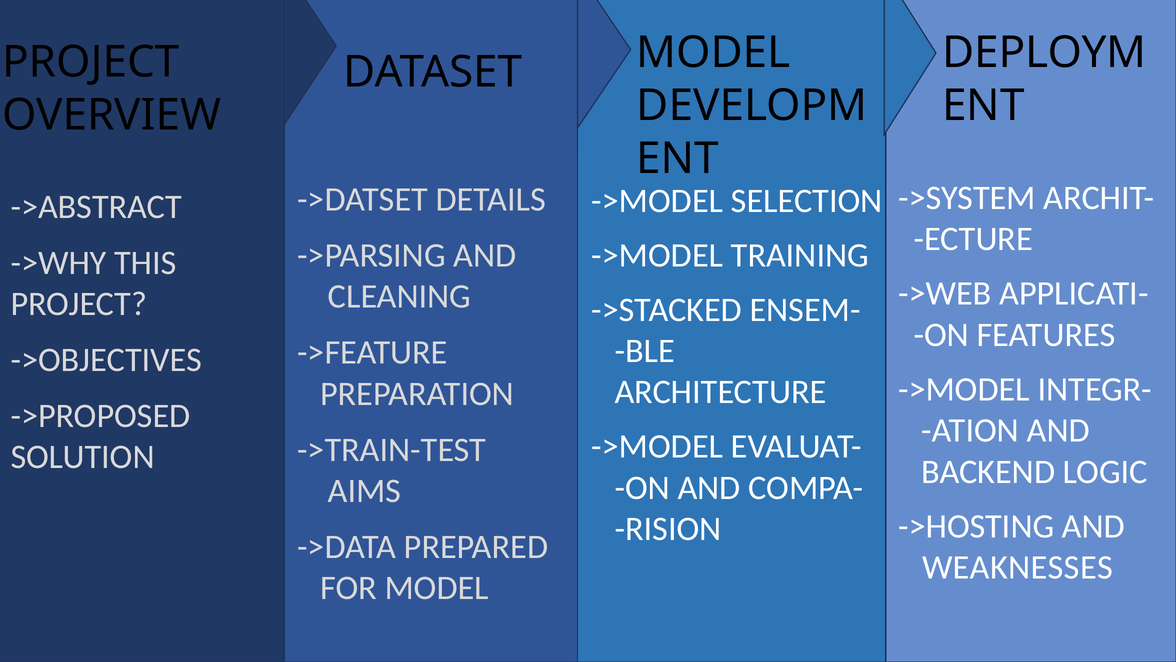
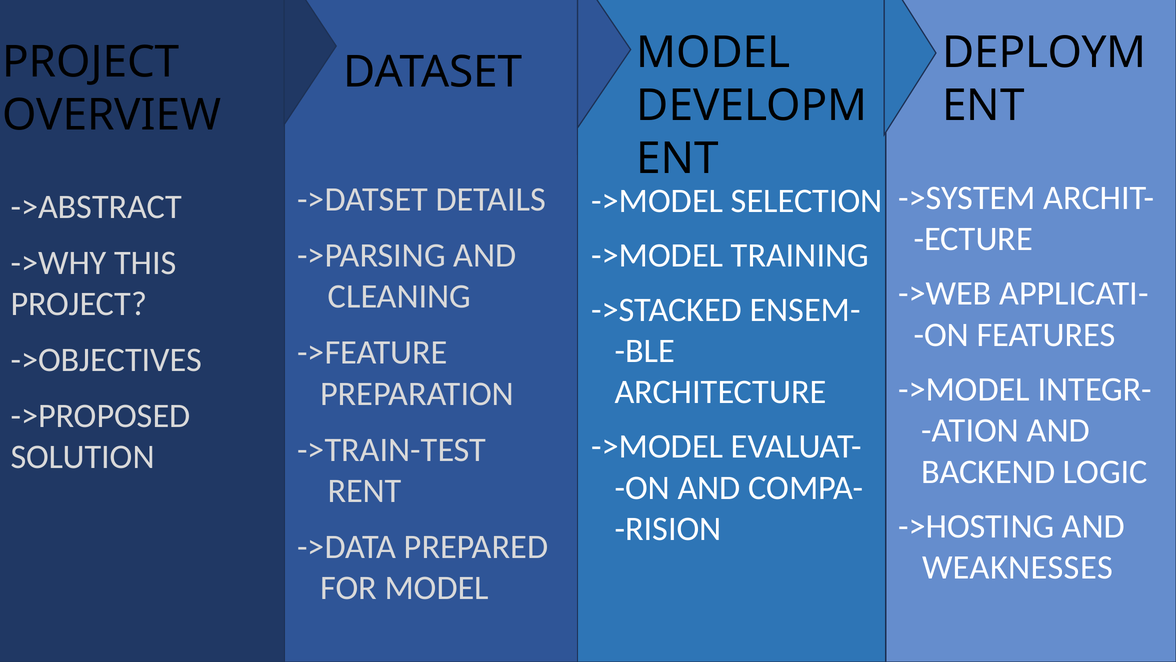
AIMS: AIMS -> RENT (365, 491)
